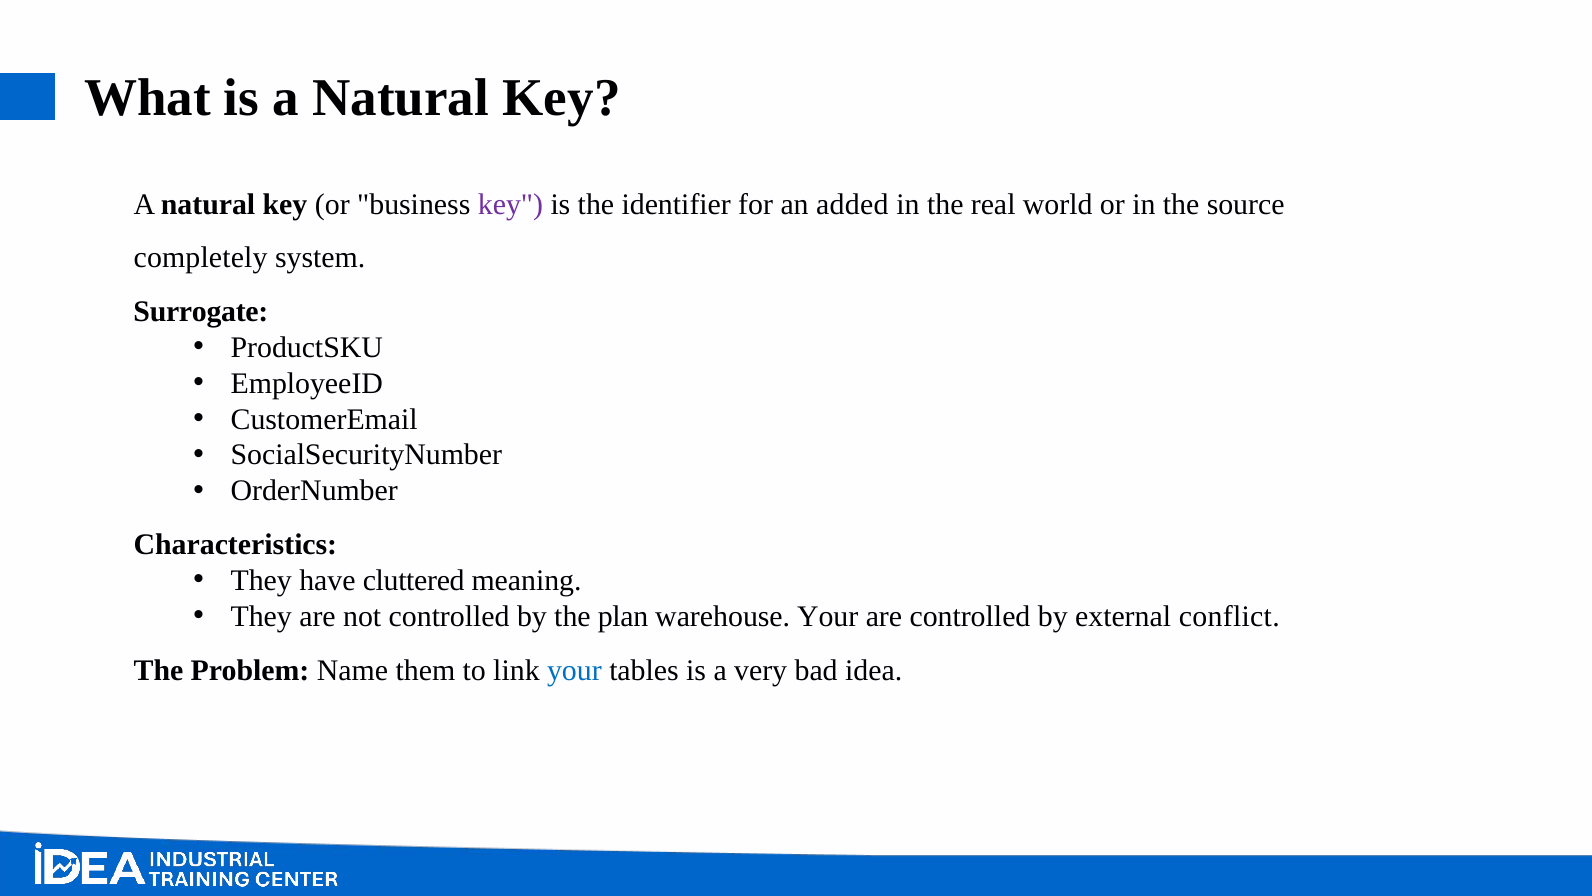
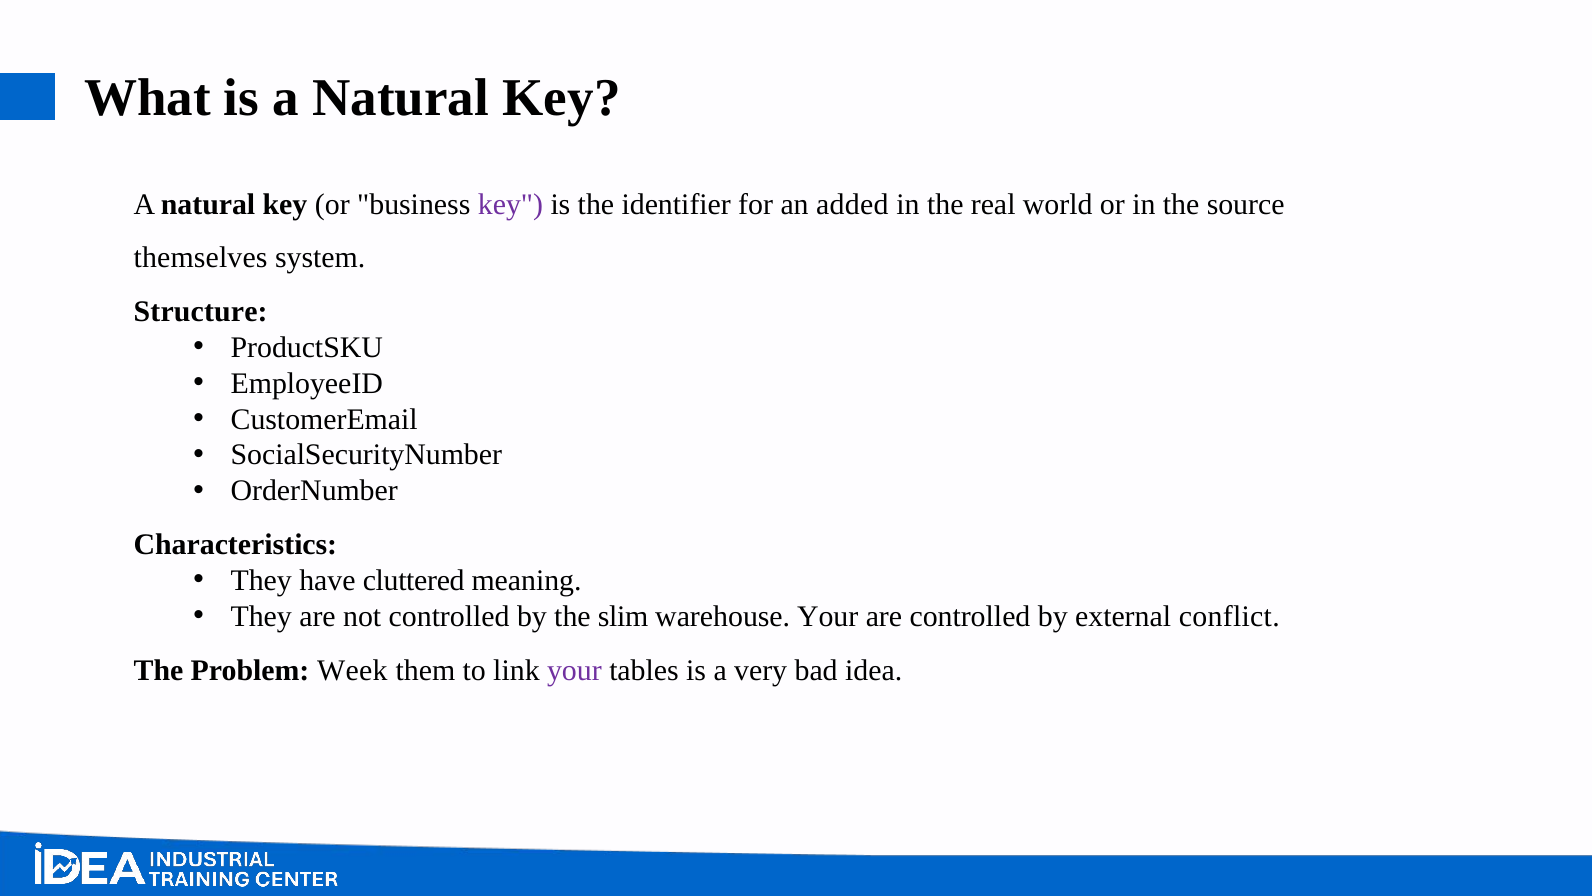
completely: completely -> themselves (201, 258)
Surrogate: Surrogate -> Structure (201, 312)
plan: plan -> slim (623, 616)
Name: Name -> Week (352, 670)
your colour: blue -> purple (574, 670)
